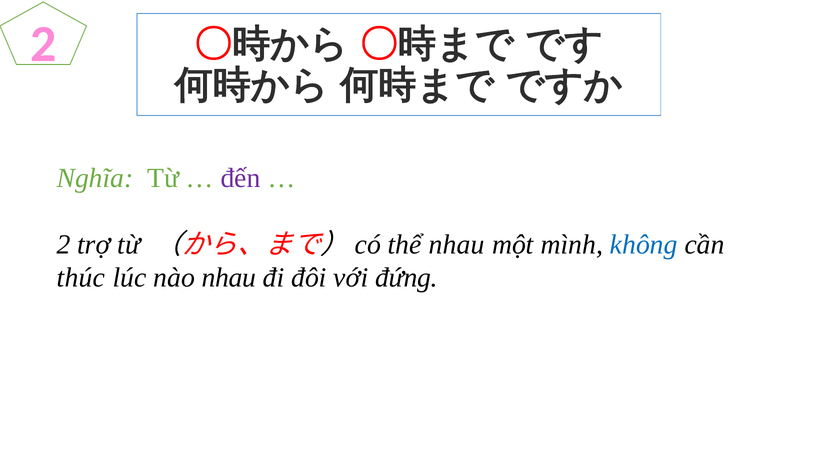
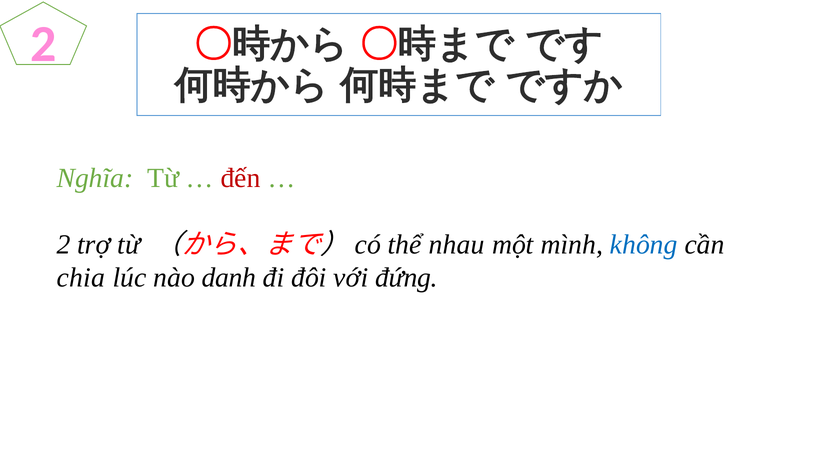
đến colour: purple -> red (241, 178)
thúc: thúc -> chia (81, 278)
nào nhau: nhau -> danh (229, 278)
